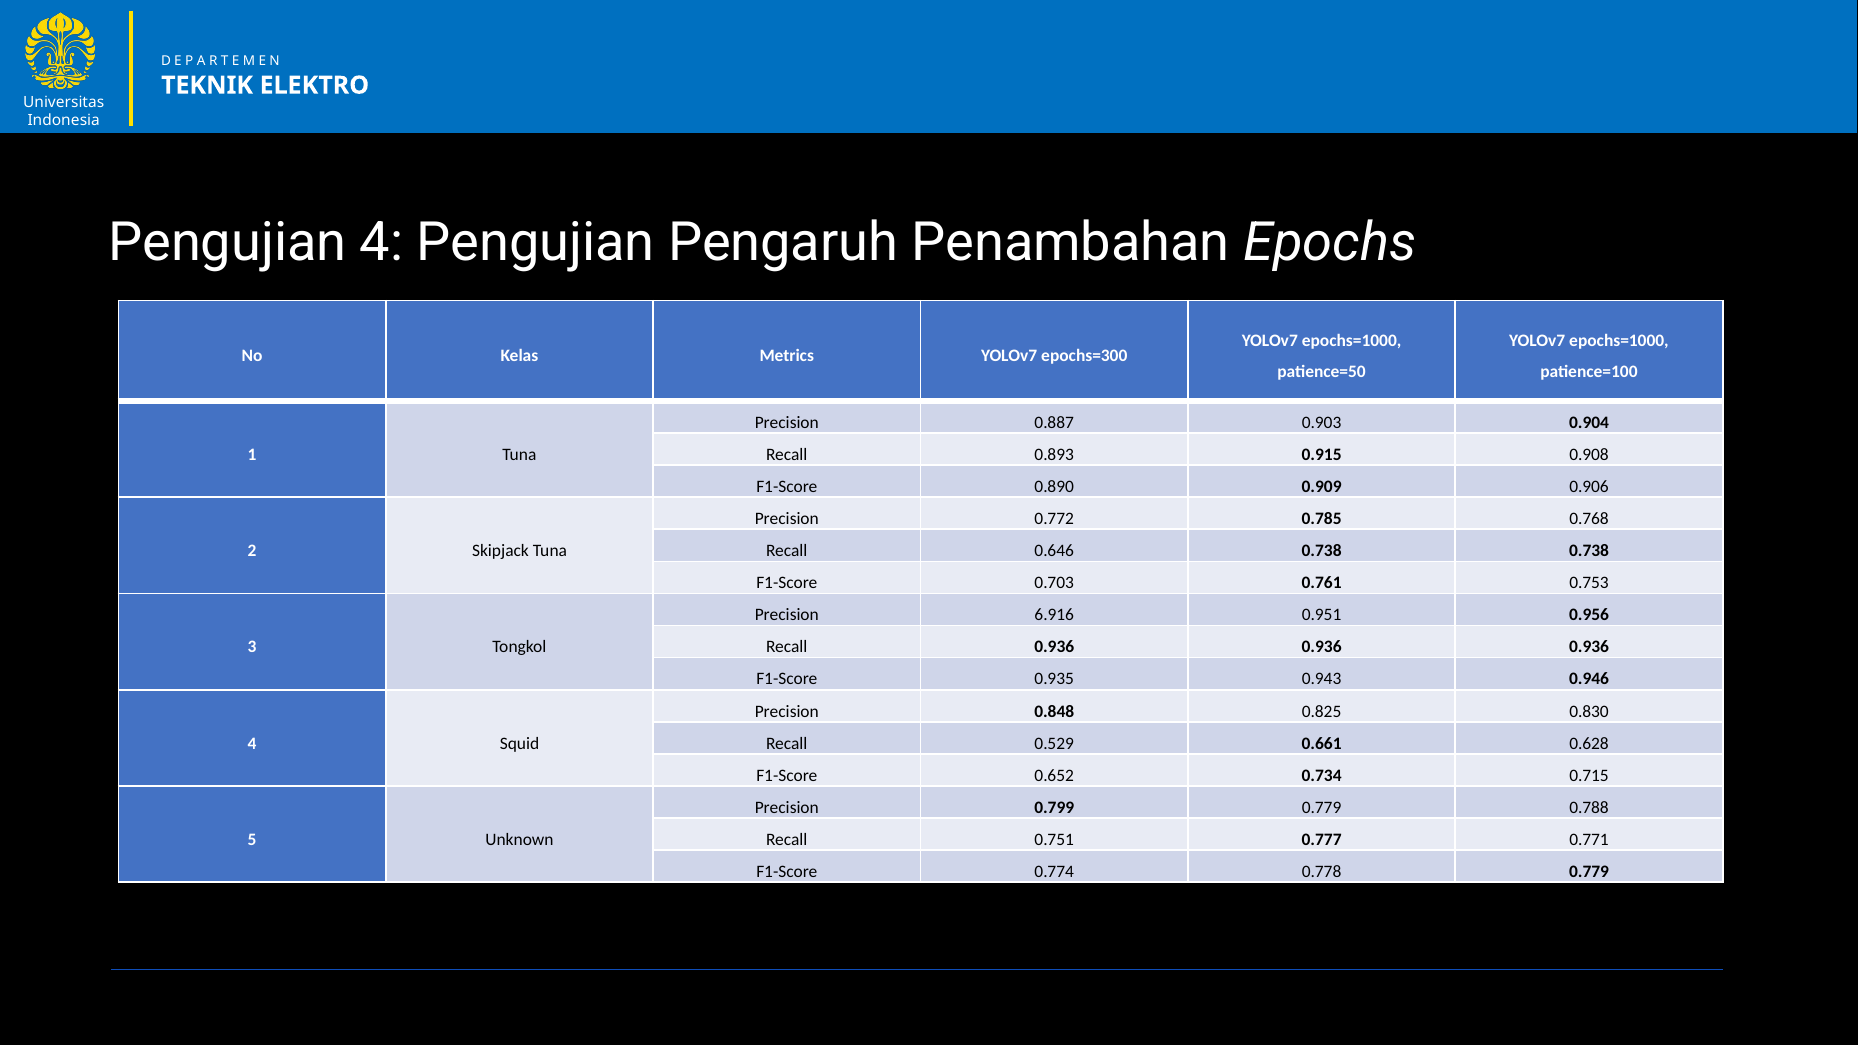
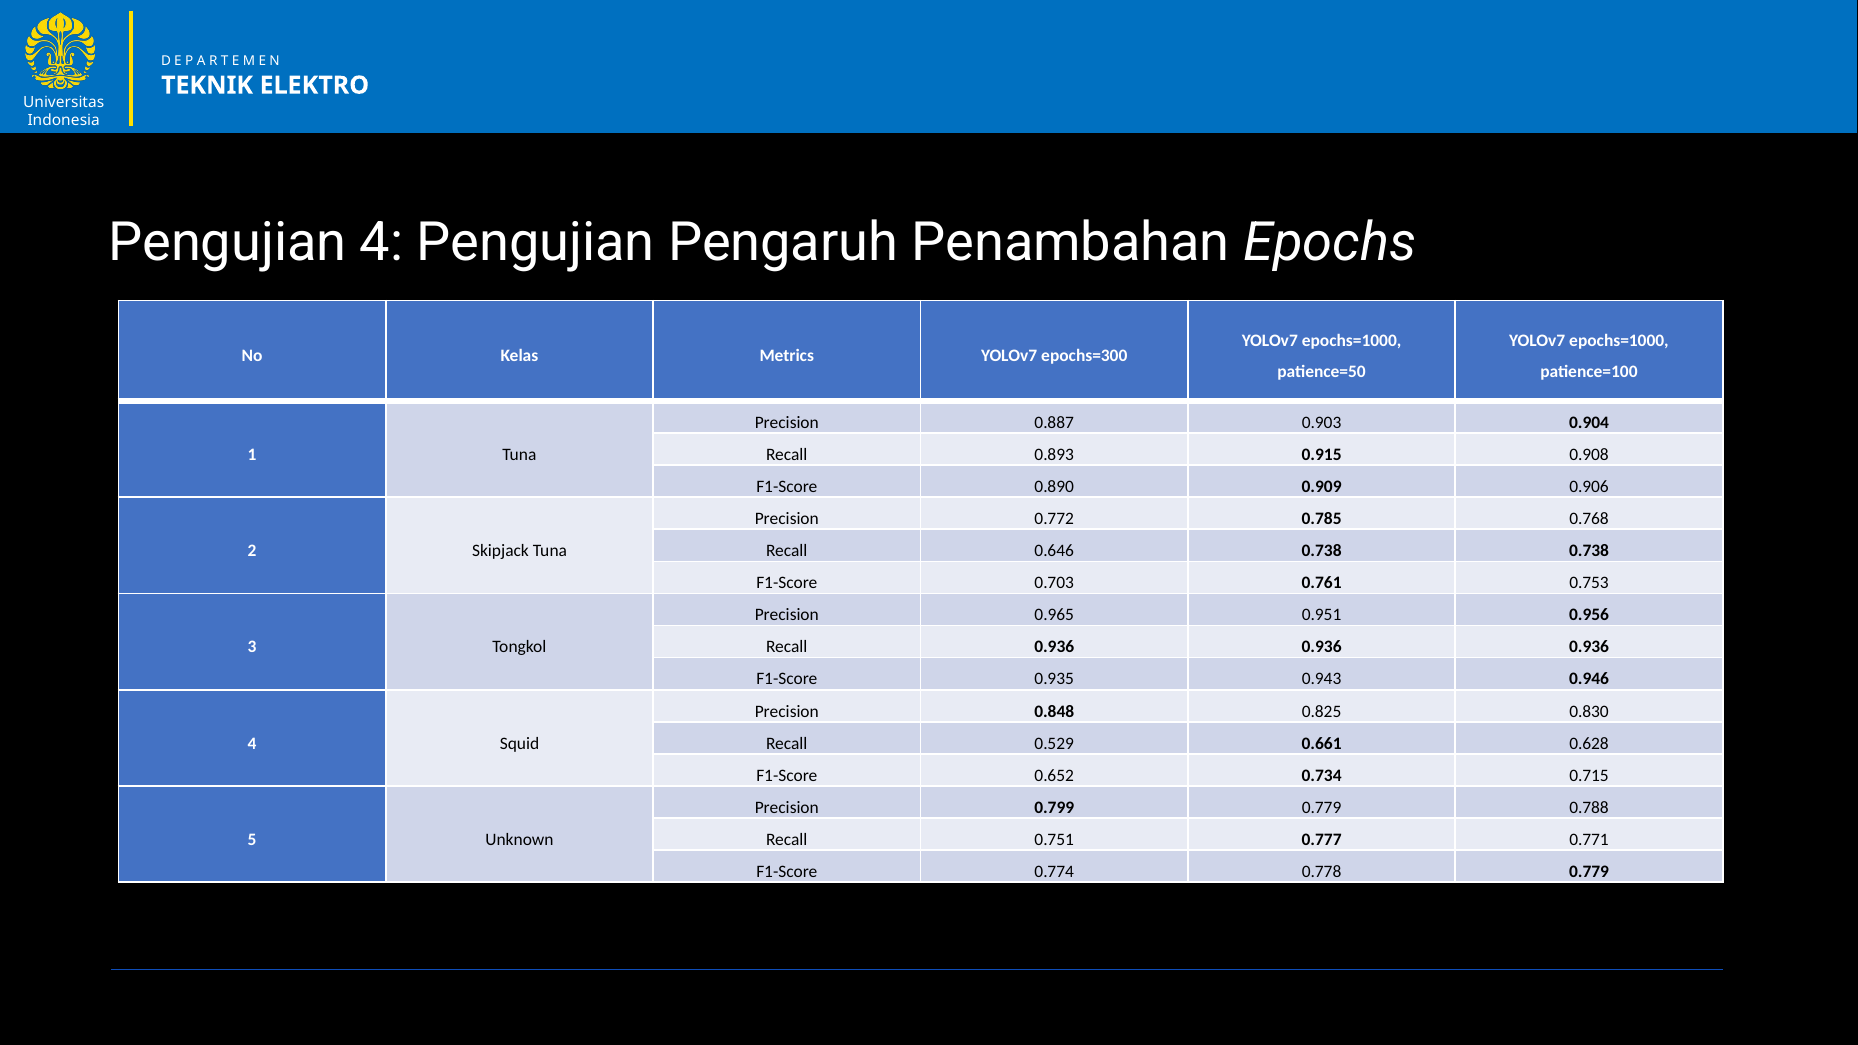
6.916: 6.916 -> 0.965 (1054, 615)
